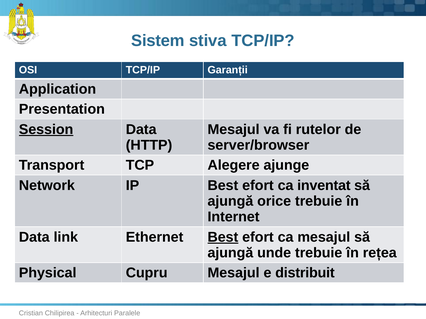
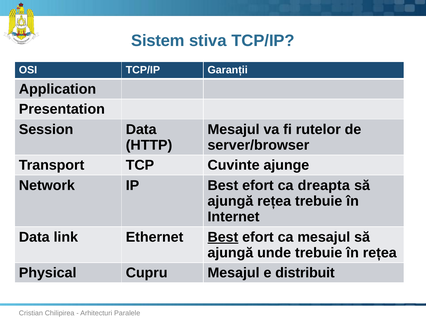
Session underline: present -> none (46, 130)
Alegere: Alegere -> Cuvinte (234, 166)
inventat: inventat -> dreapta (324, 186)
ajungă orice: orice -> rețea (274, 201)
